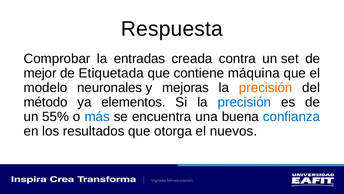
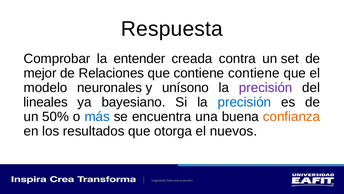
entradas: entradas -> entender (140, 59)
Etiquetada: Etiquetada -> Relaciones (111, 73)
contiene máquina: máquina -> contiene (254, 73)
mejoras: mejoras -> unísono (186, 87)
precisión colour: orange -> purple (266, 87)
método: método -> lineales (46, 102)
elementos: elementos -> bayesiano (134, 102)
55%: 55% -> 50% (56, 116)
confianza colour: blue -> orange (292, 116)
